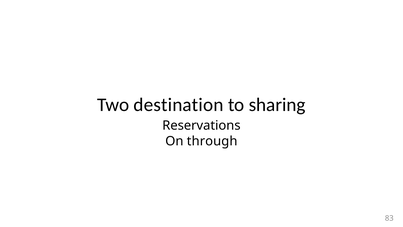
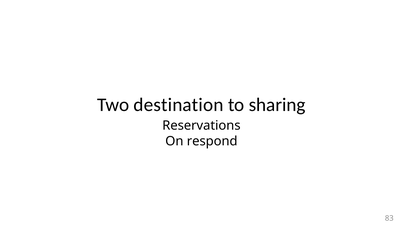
through: through -> respond (212, 141)
